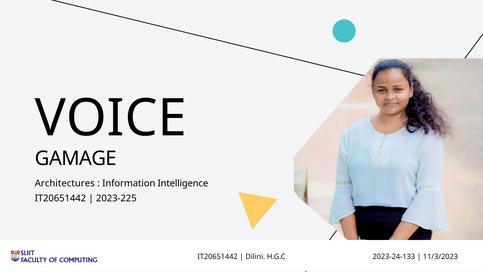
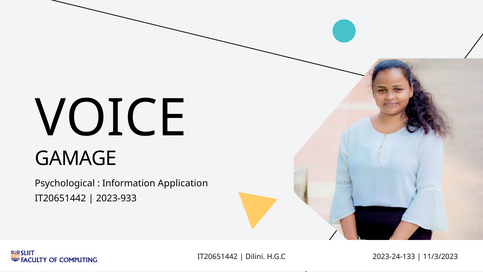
Architectures: Architectures -> Psychological (65, 183)
Intelligence: Intelligence -> Application (183, 183)
2023-225: 2023-225 -> 2023-933 (116, 198)
